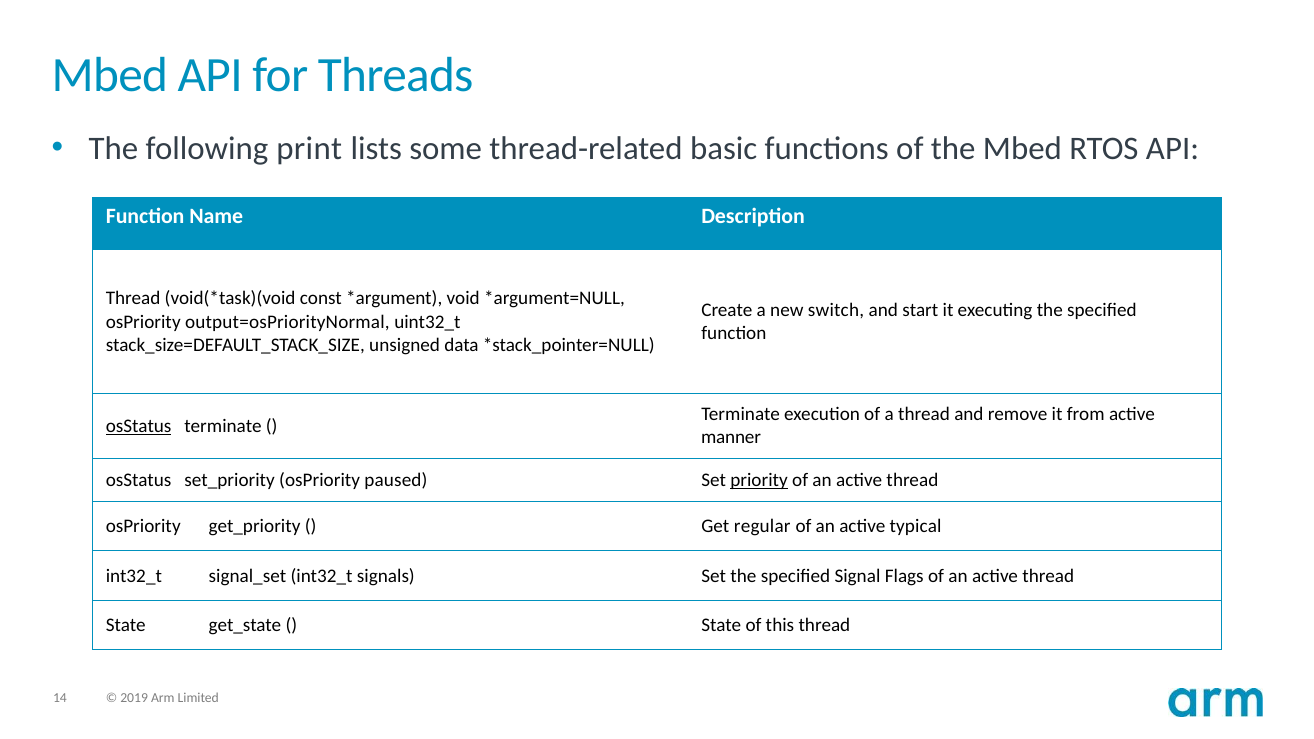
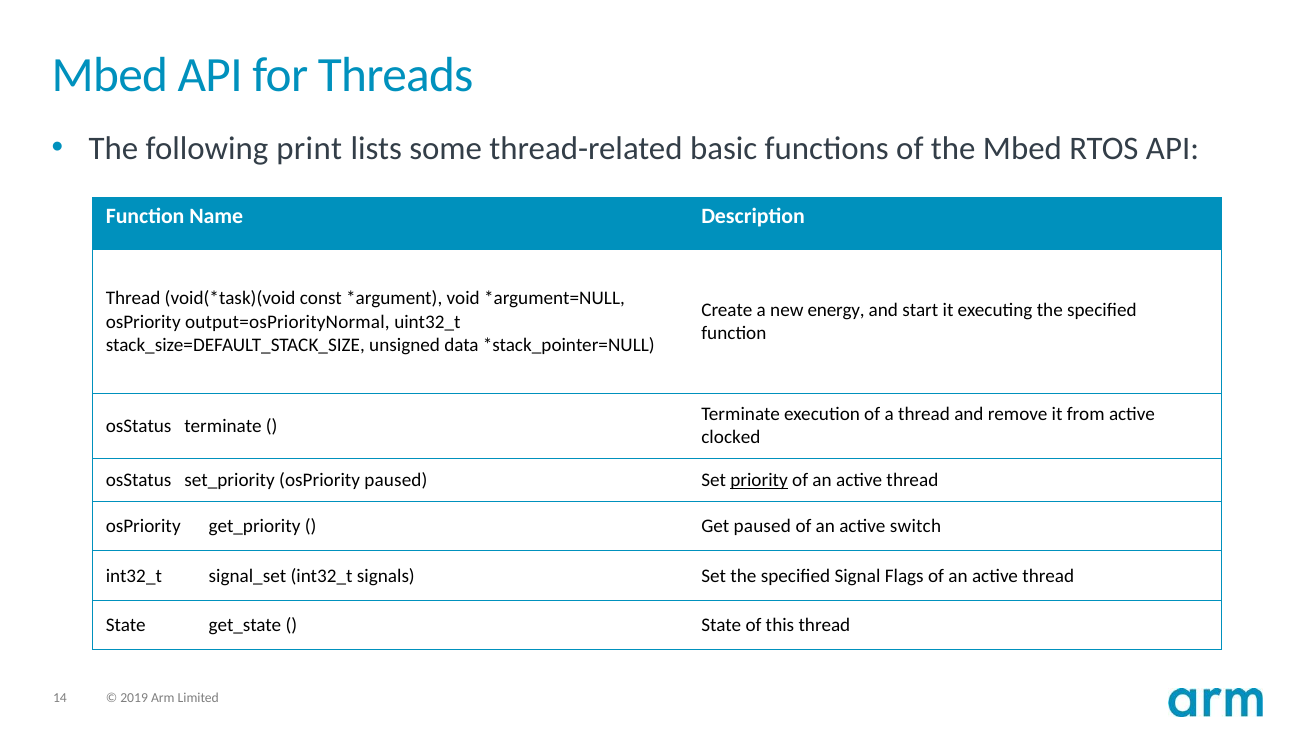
switch: switch -> energy (836, 310)
osStatus underline: present -> none (139, 426)
manner: manner -> clocked (731, 438)
Get regular: regular -> paused (762, 526)
typical: typical -> switch (916, 526)
